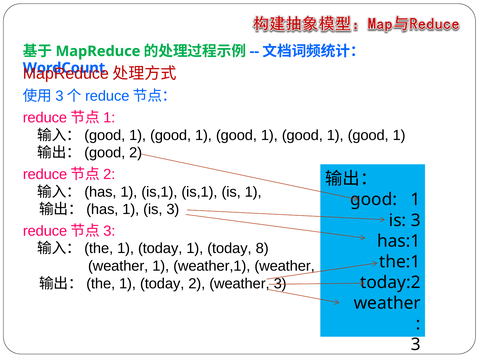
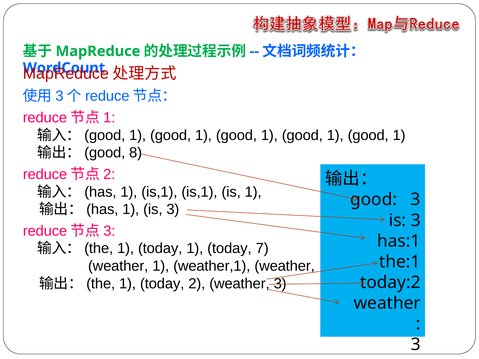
2: 2 -> 8 (136, 153)
1: 1 -> 3 (416, 200)
8: 8 -> 7 (262, 249)
